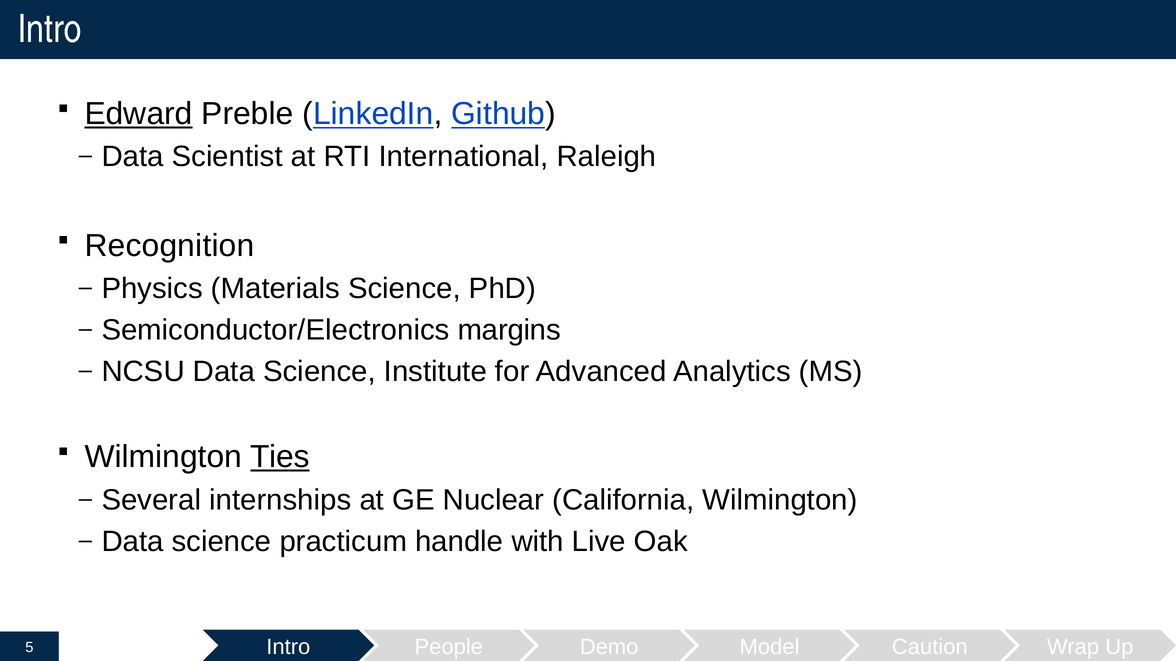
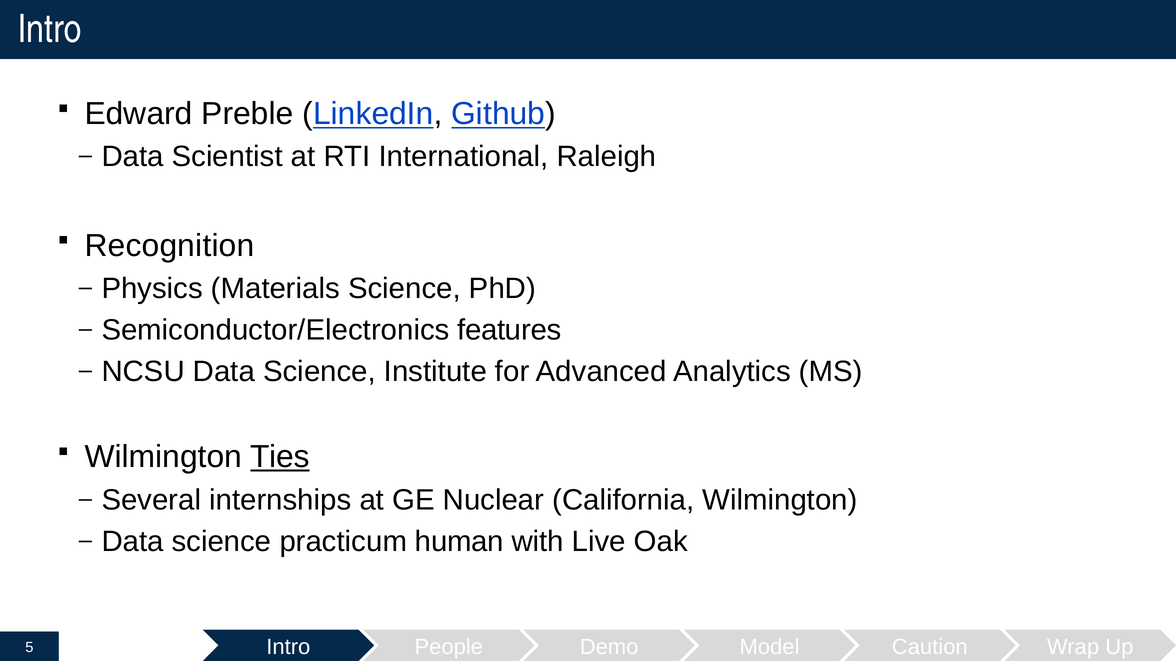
Edward underline: present -> none (139, 114)
margins: margins -> features (509, 330)
handle: handle -> human (459, 542)
